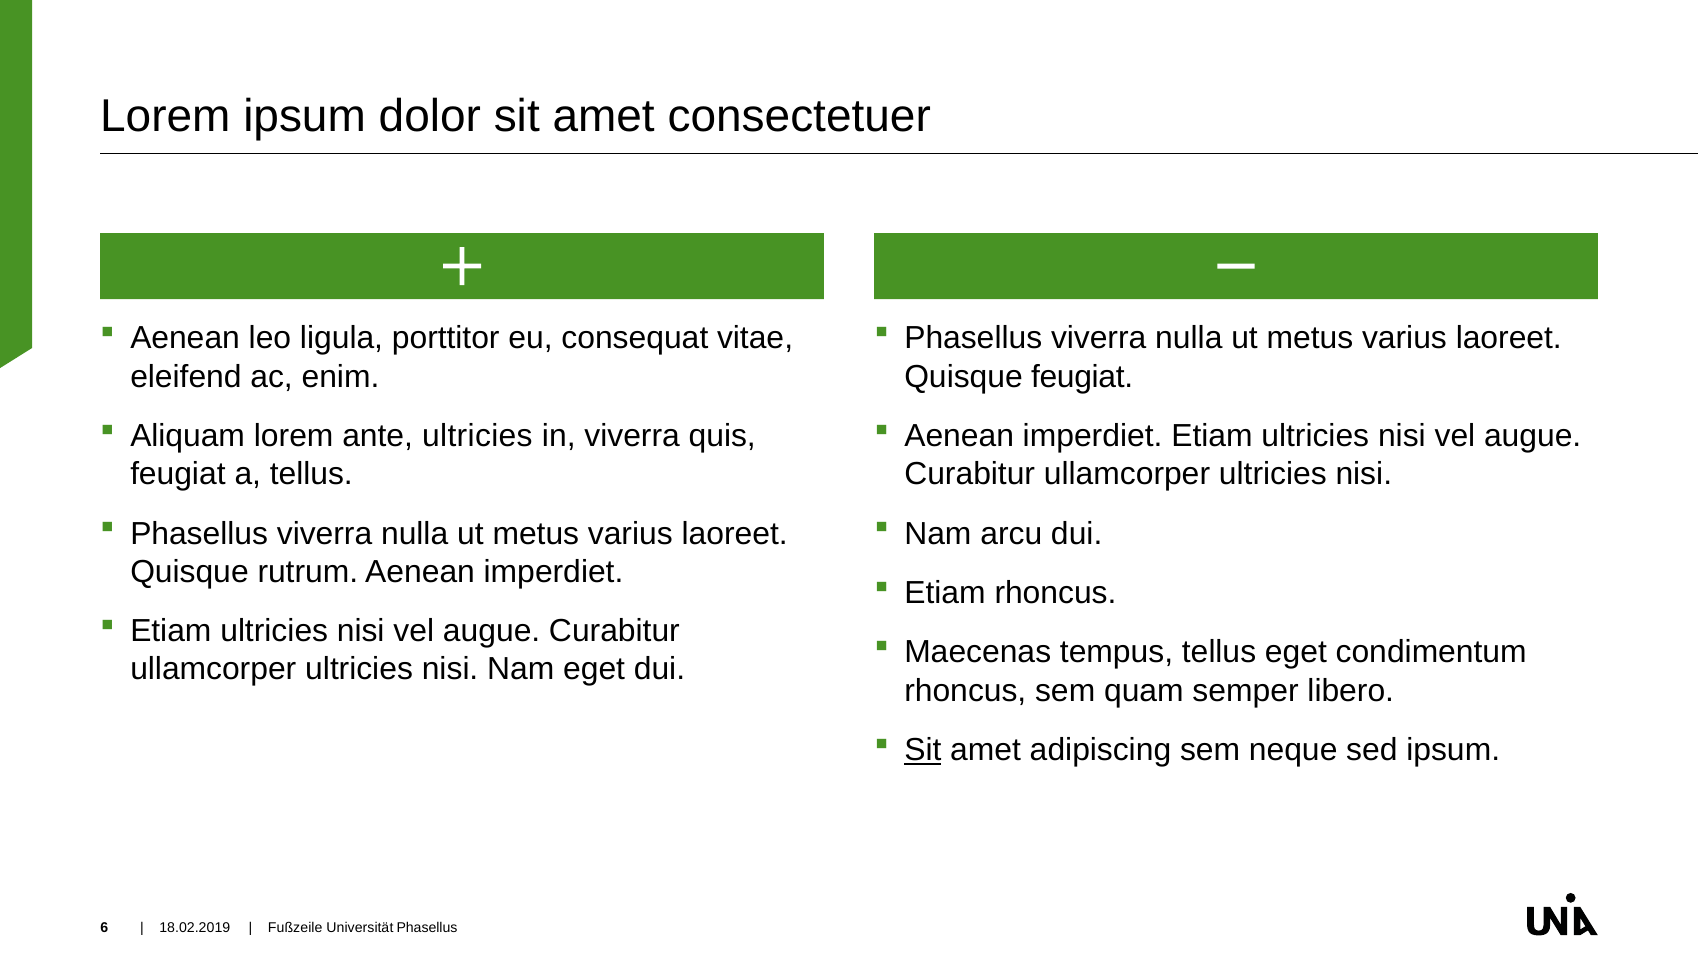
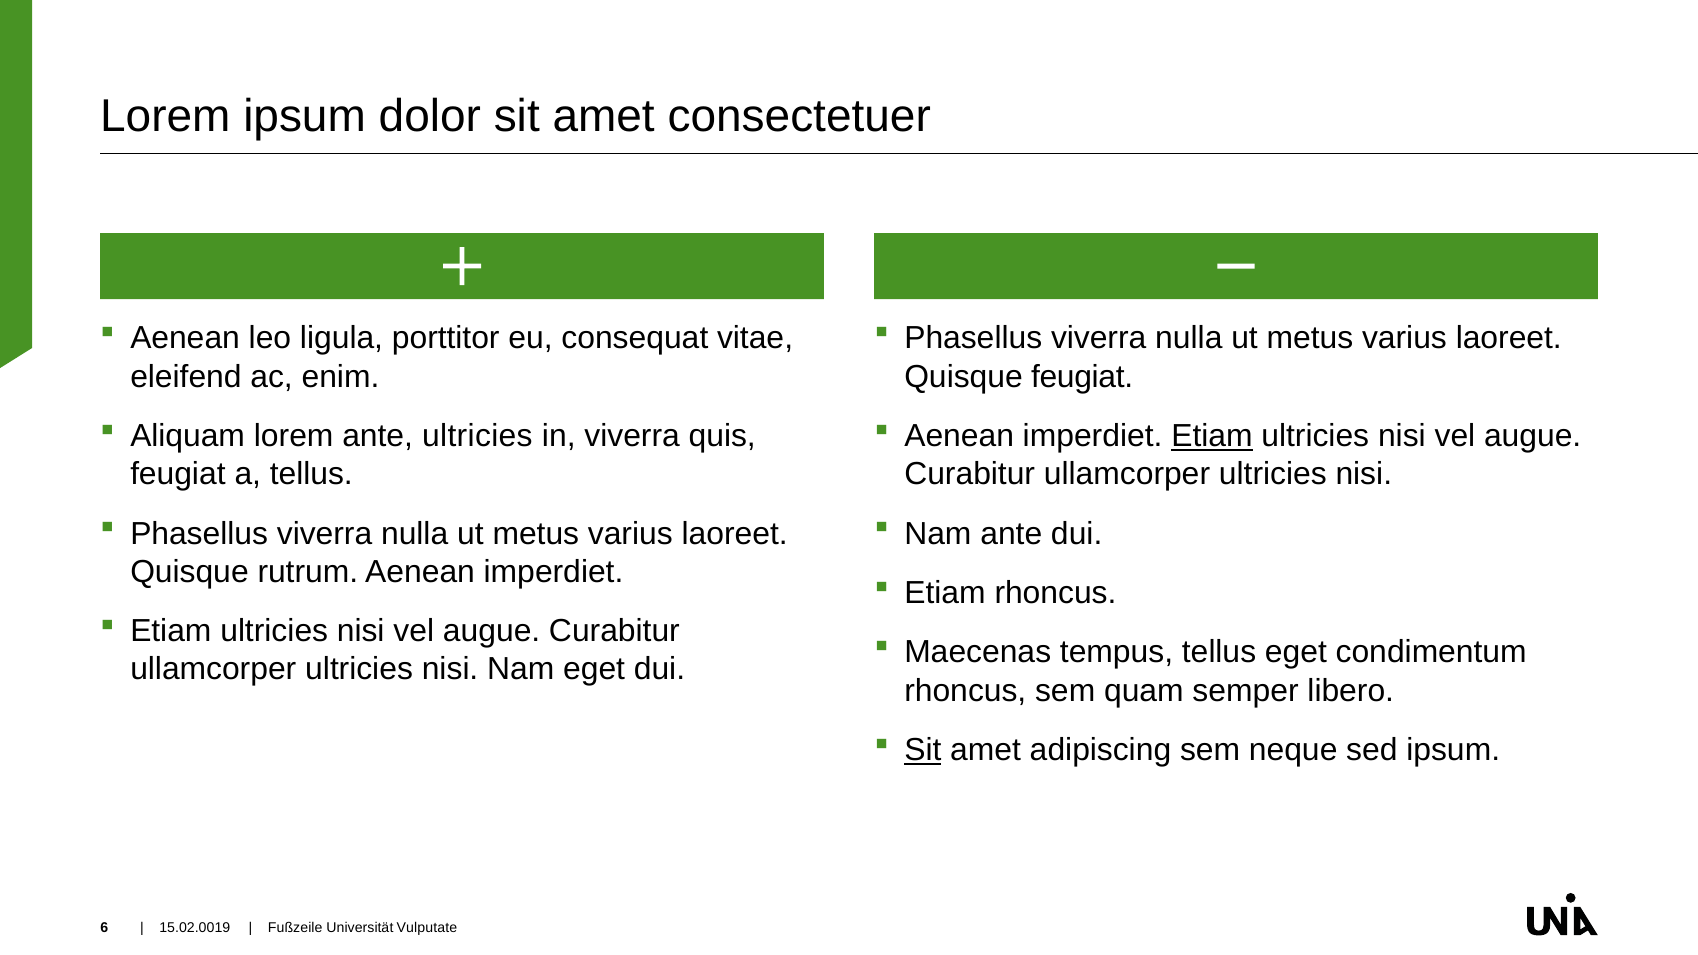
Etiam underline: none -> present (1212, 436)
Nam arcu: arcu -> ante (1011, 534)
18.02.2019: 18.02.2019 -> 15.02.0019 (195, 928)
Universität Phasellus: Phasellus -> Vulputate (427, 928)
